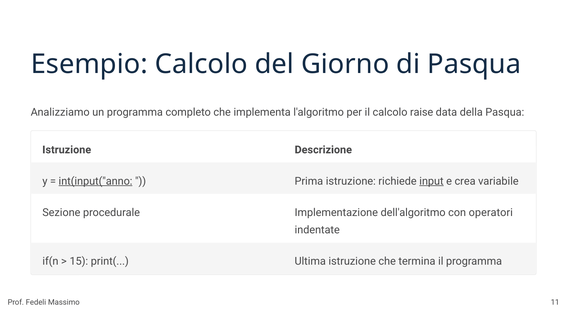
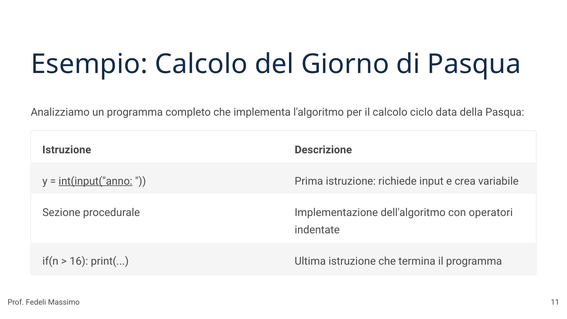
raise: raise -> ciclo (422, 112)
input underline: present -> none (431, 181)
15: 15 -> 16 (79, 261)
